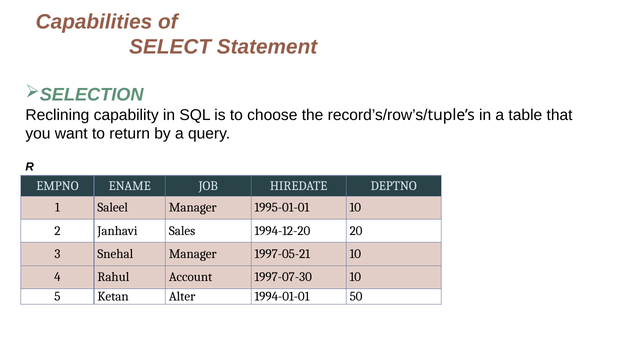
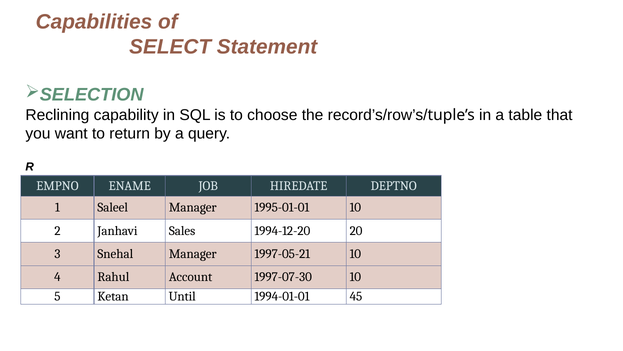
Alter: Alter -> Until (182, 296)
50: 50 -> 45 (356, 296)
